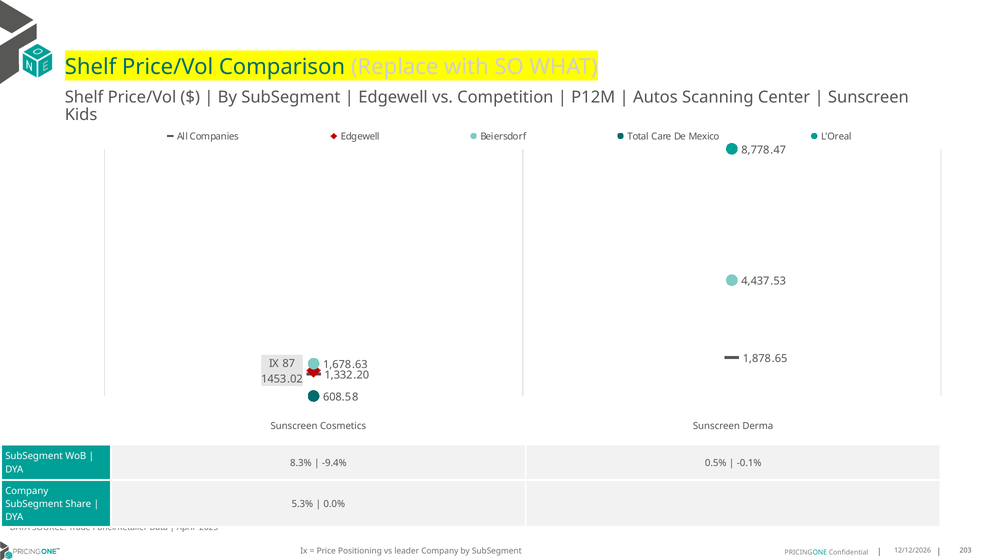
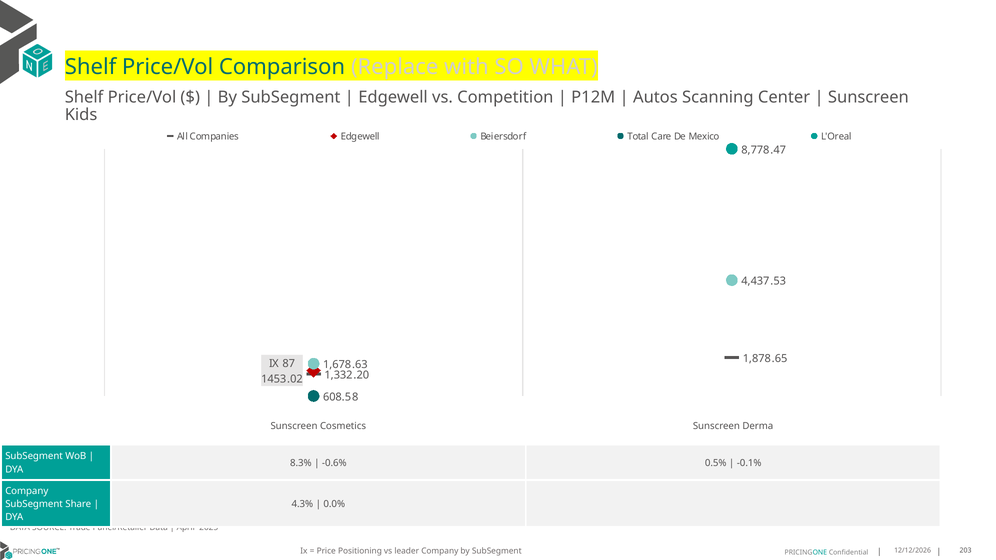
-9.4%: -9.4% -> -0.6% (334, 463)
5.3%: 5.3% -> 4.3% (302, 504)
